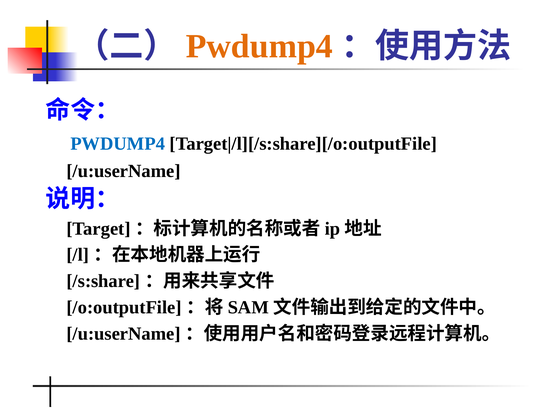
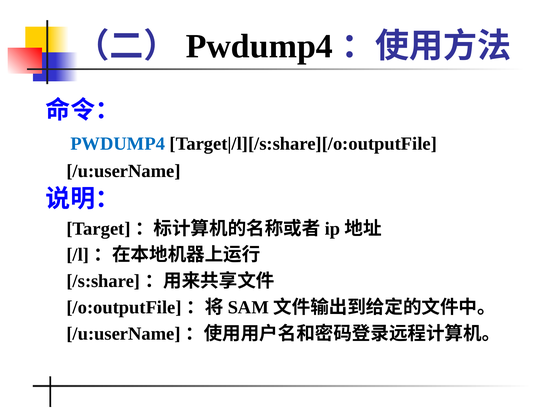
Pwdump4 colour: orange -> black (259, 46)
